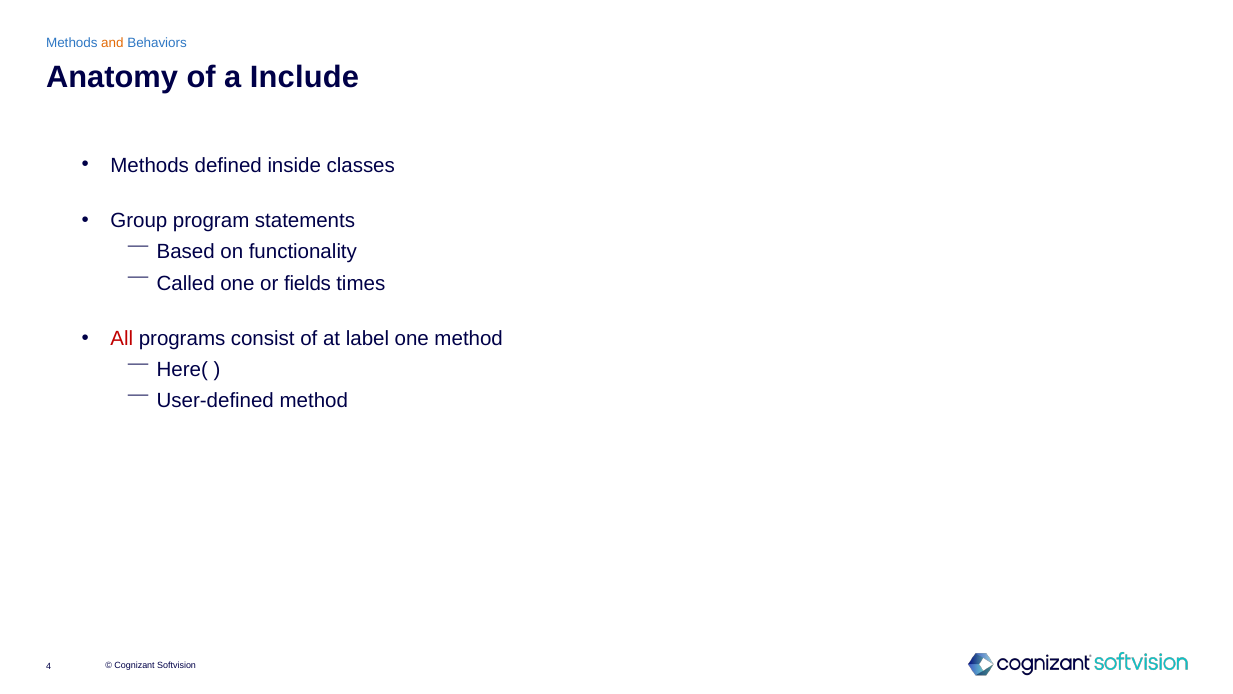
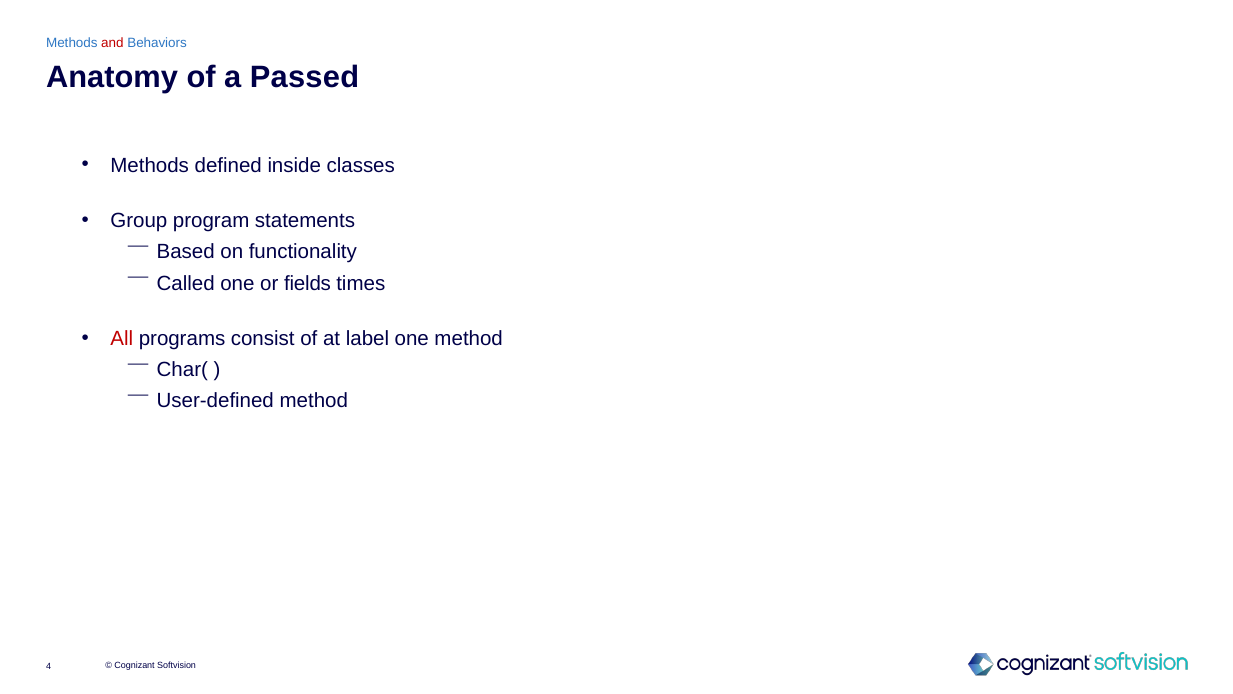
and colour: orange -> red (112, 43)
Include: Include -> Passed (304, 77)
Here(: Here( -> Char( (182, 370)
